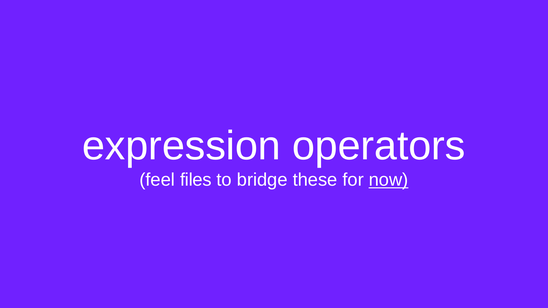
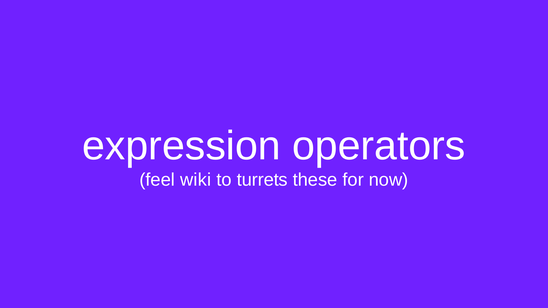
files: files -> wiki (196, 180)
bridge: bridge -> turrets (262, 180)
now underline: present -> none (389, 180)
